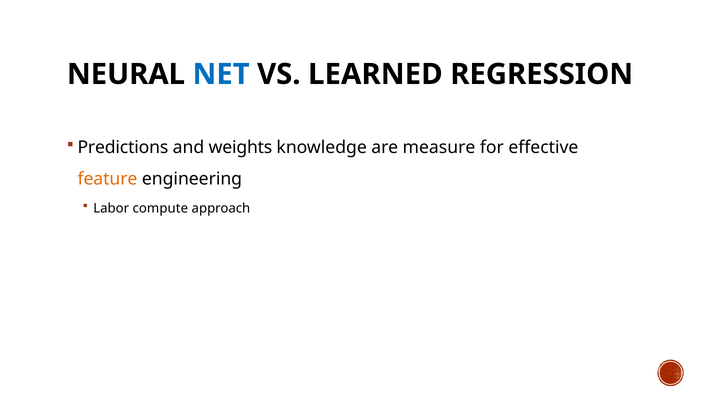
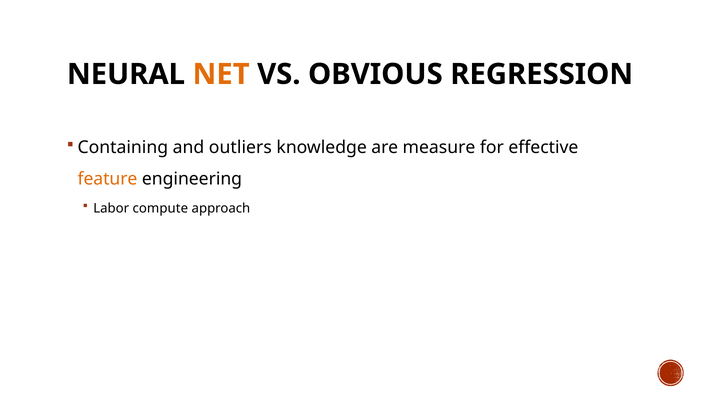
NET colour: blue -> orange (221, 74)
LEARNED: LEARNED -> OBVIOUS (375, 74)
Predictions: Predictions -> Containing (123, 147)
weights: weights -> outliers (240, 147)
